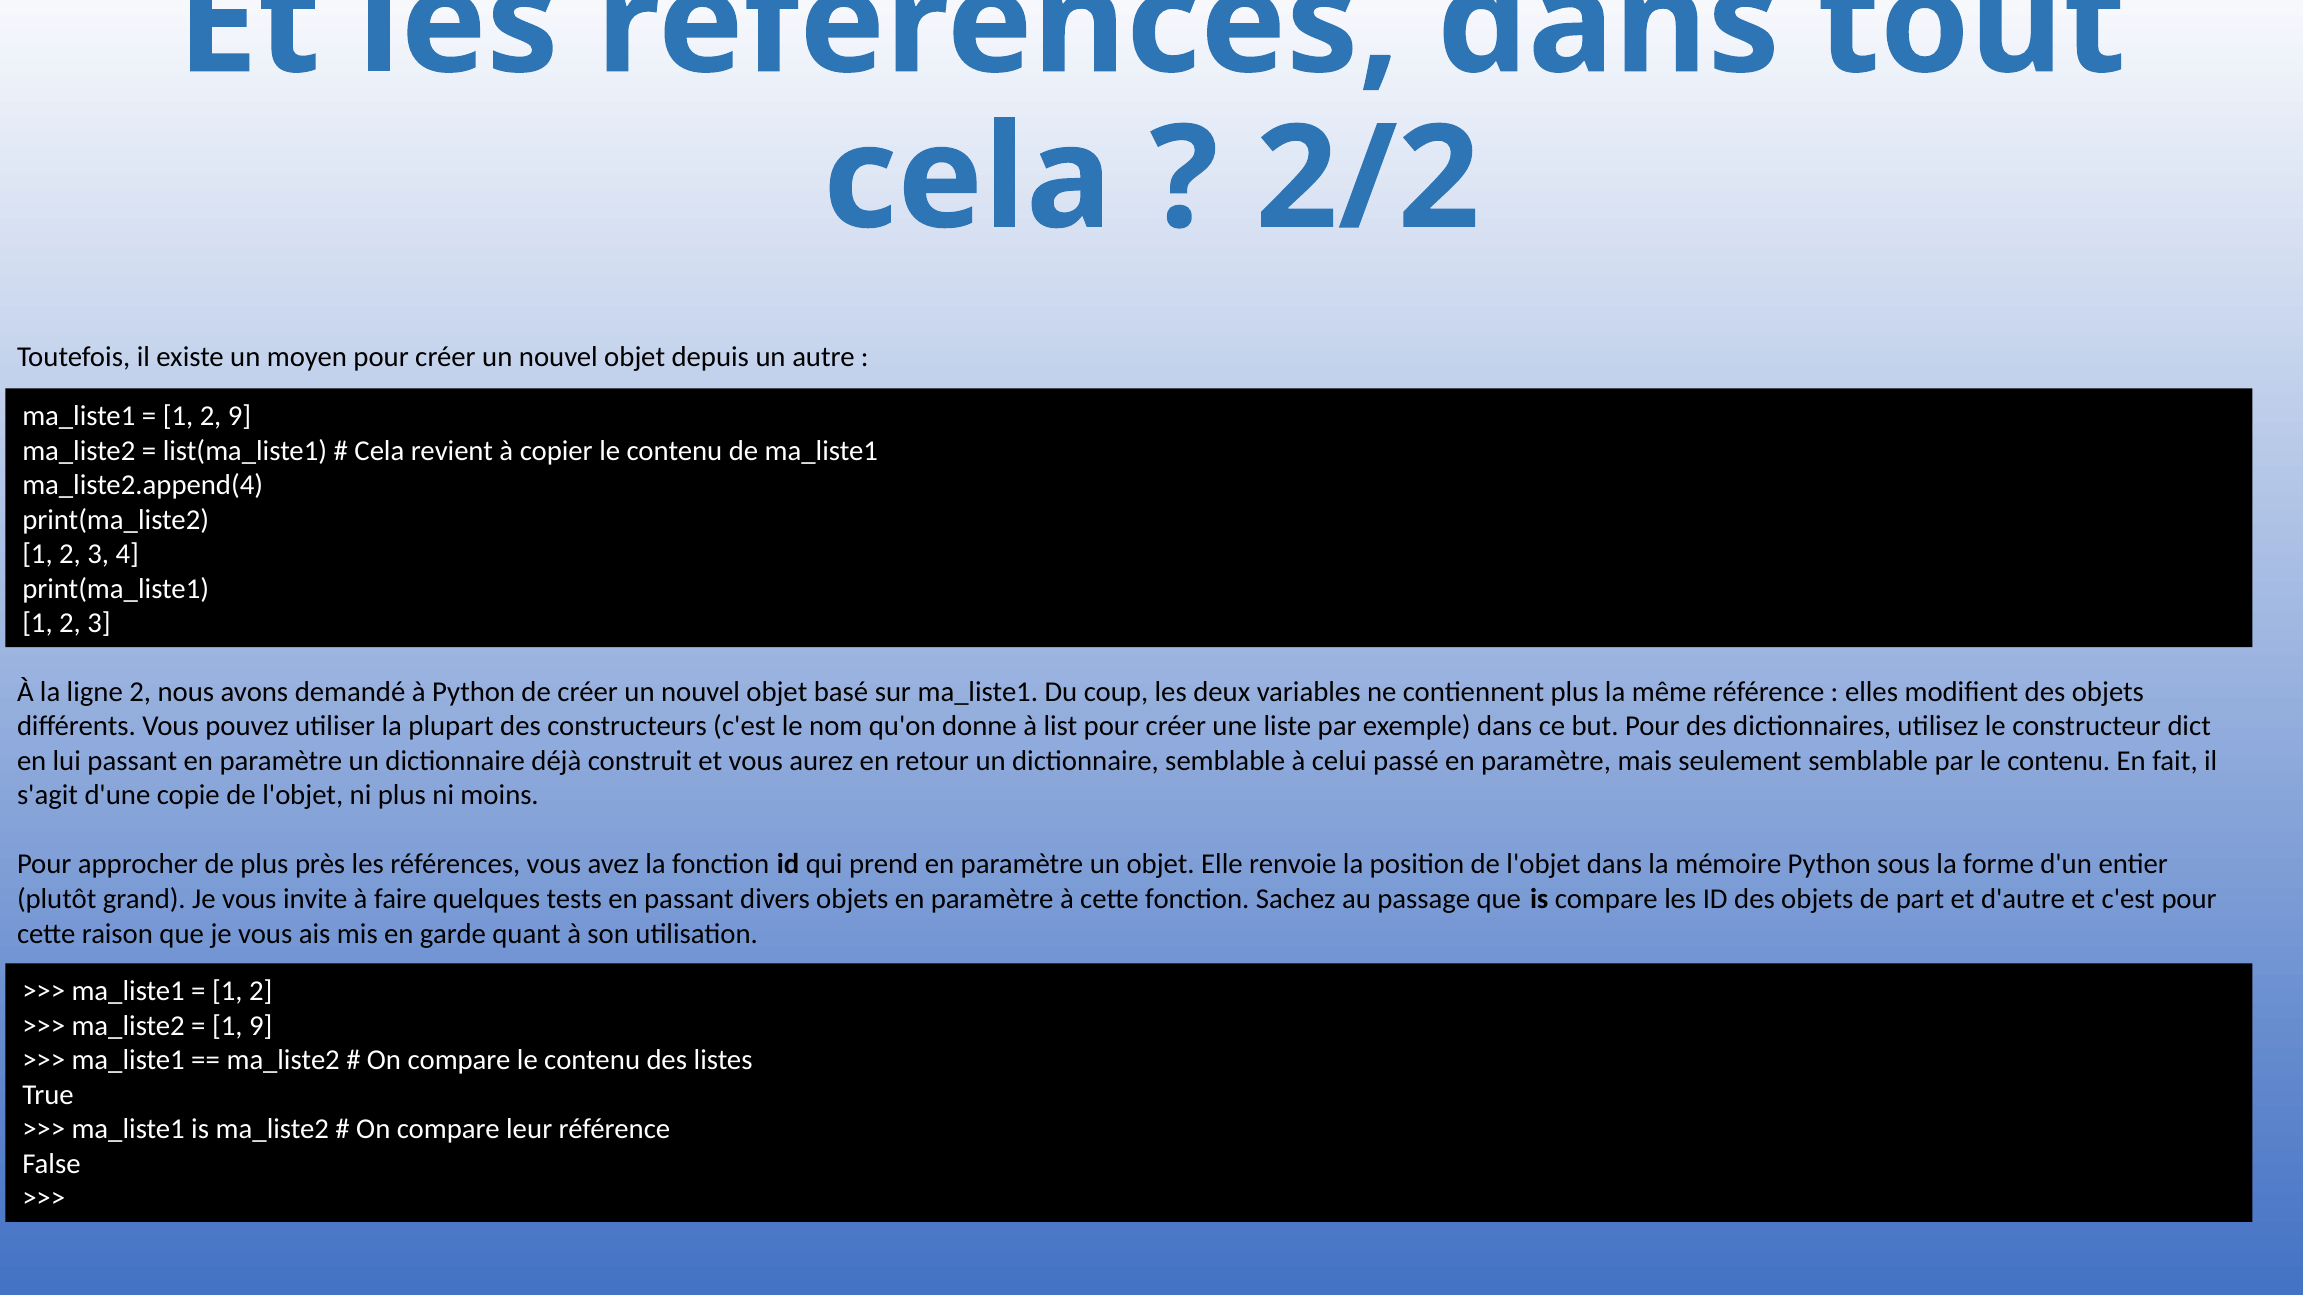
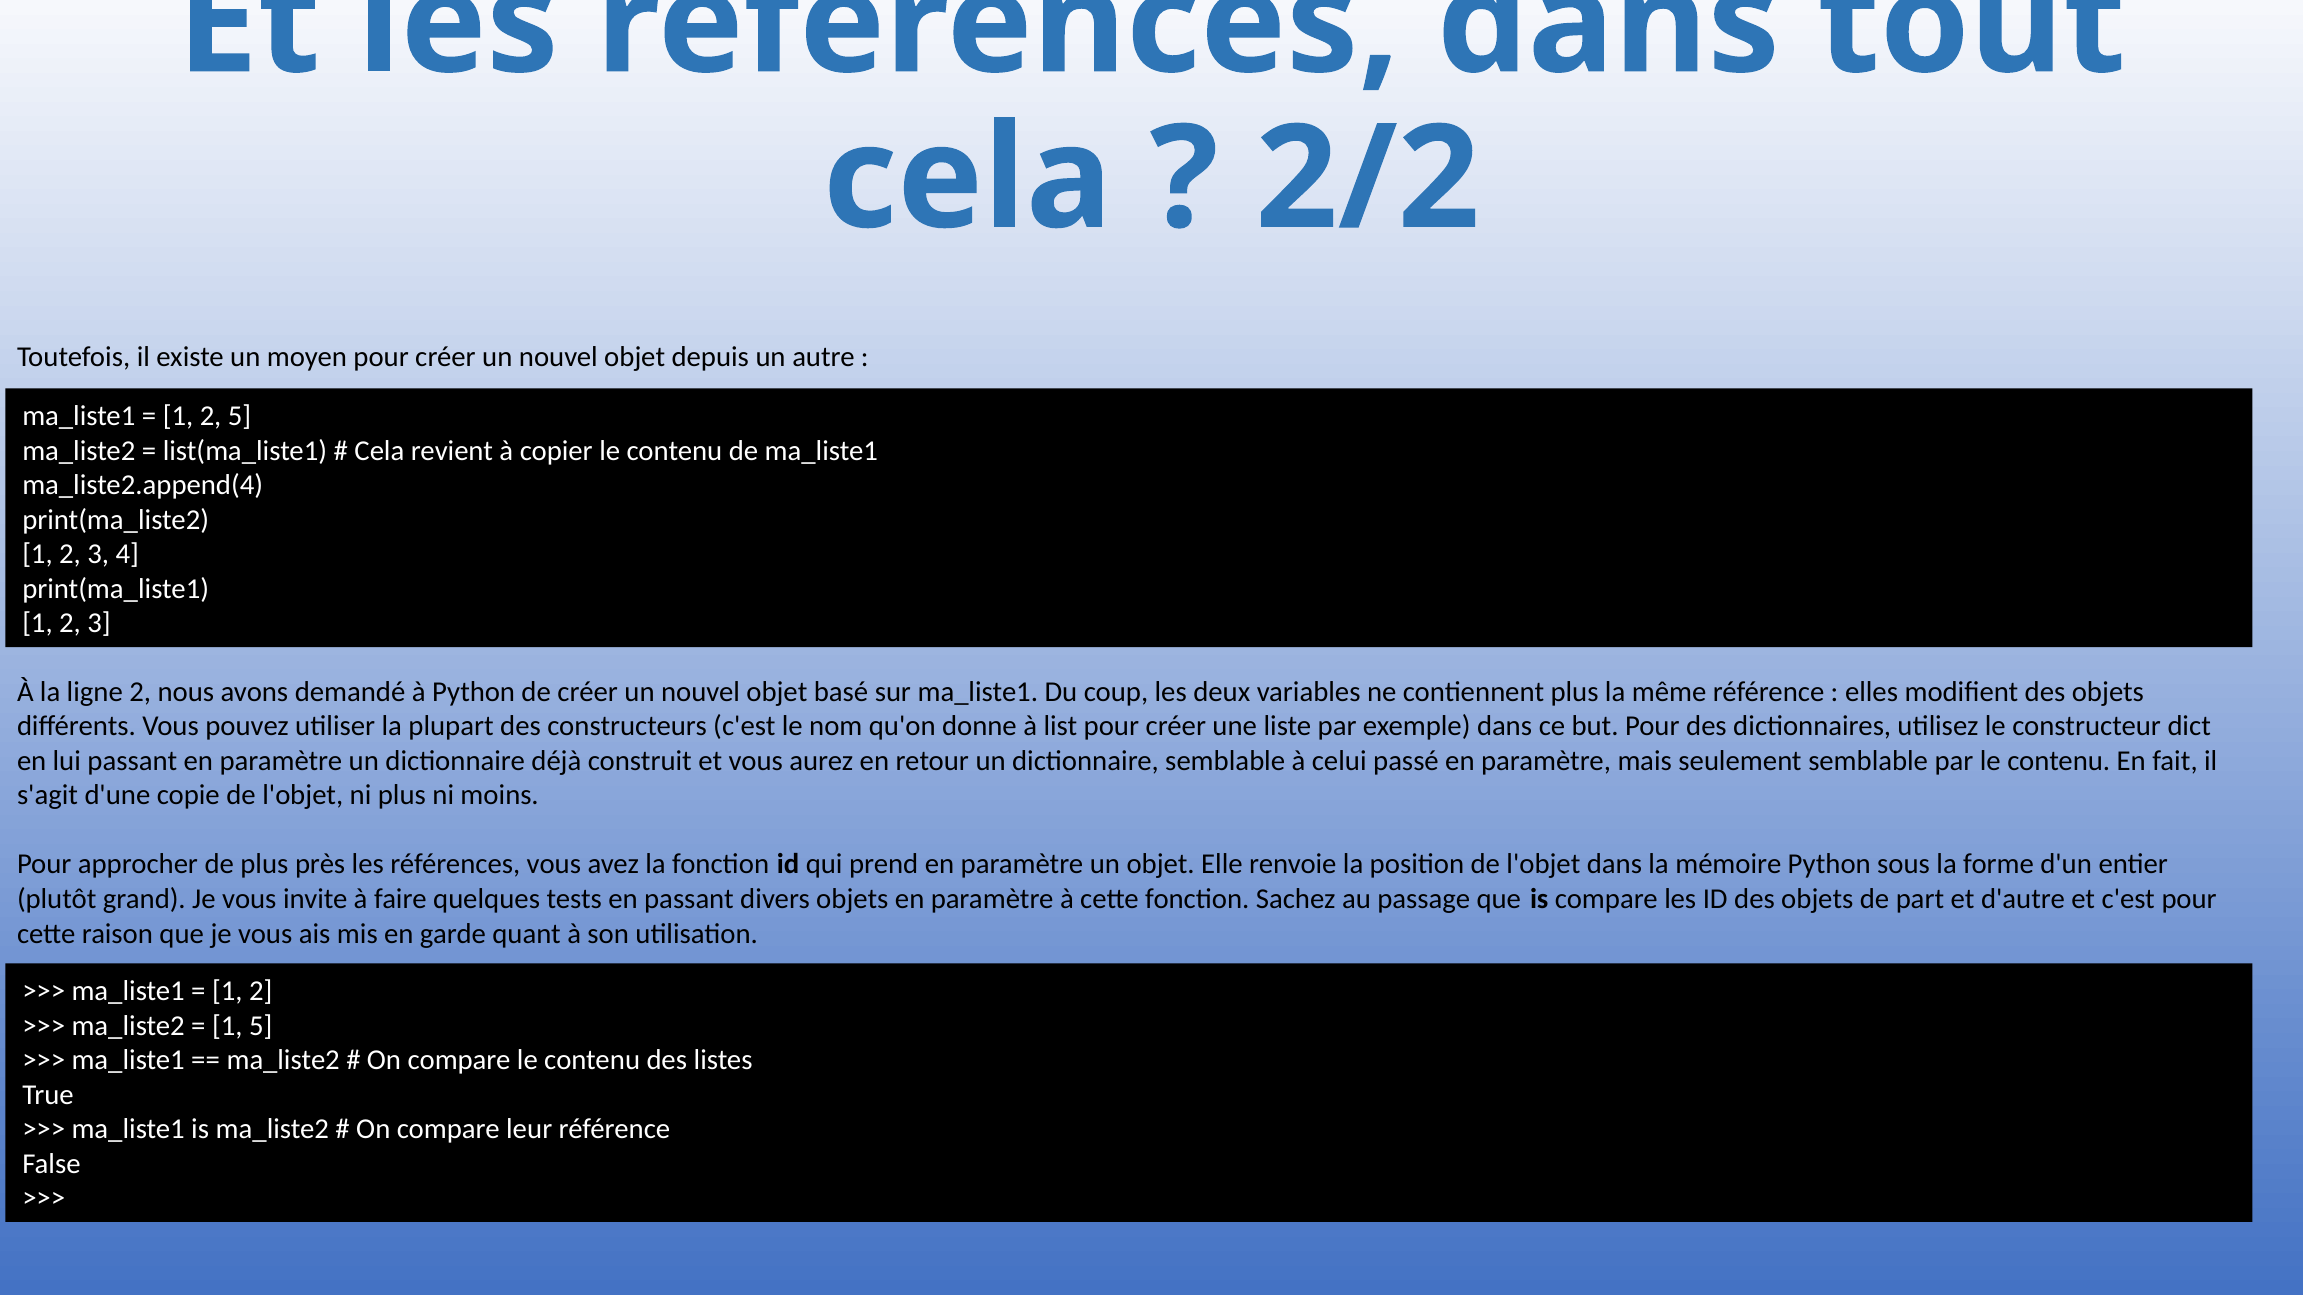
2 9: 9 -> 5 (240, 416)
1 9: 9 -> 5 (261, 1026)
